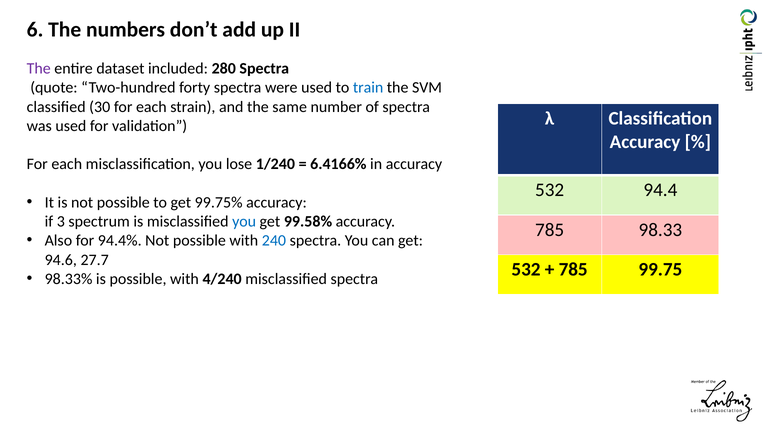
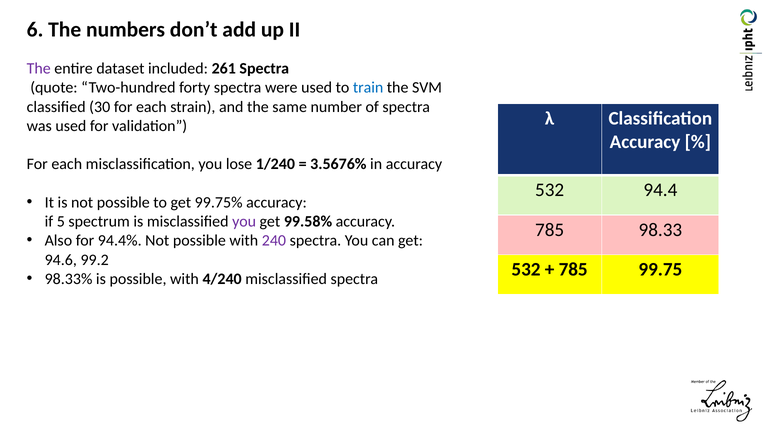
280: 280 -> 261 (224, 69)
6.4166%: 6.4166% -> 3.5676% (338, 164)
3: 3 -> 5 (61, 222)
you colour: blue -> purple (244, 222)
240 colour: blue -> purple (274, 241)
27.7: 27.7 -> 99.2 (95, 260)
